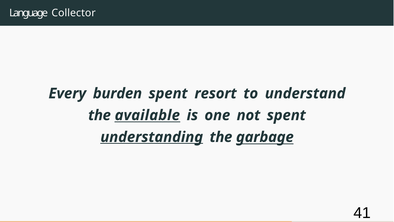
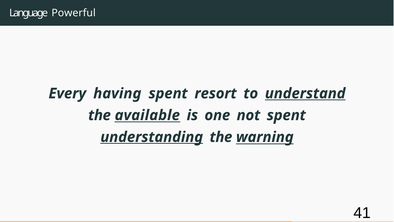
Collector: Collector -> Powerful (74, 13)
burden: burden -> having (117, 93)
understand underline: none -> present (305, 93)
garbage: garbage -> warning (265, 137)
